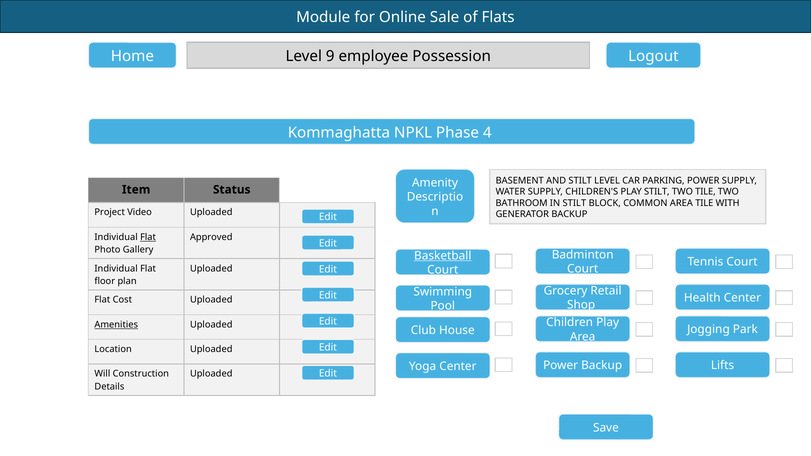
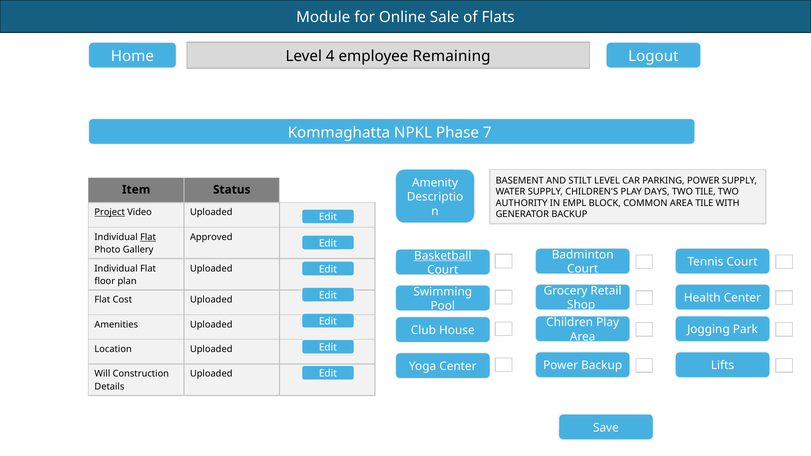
9: 9 -> 4 (330, 56)
Possession: Possession -> Remaining (452, 56)
4: 4 -> 7 (487, 133)
PLAY STILT: STILT -> DAYS (657, 192)
BATHROOM: BATHROOM -> AUTHORITY (522, 203)
IN STILT: STILT -> EMPL (574, 203)
Project underline: none -> present (110, 212)
Amenities underline: present -> none (116, 325)
